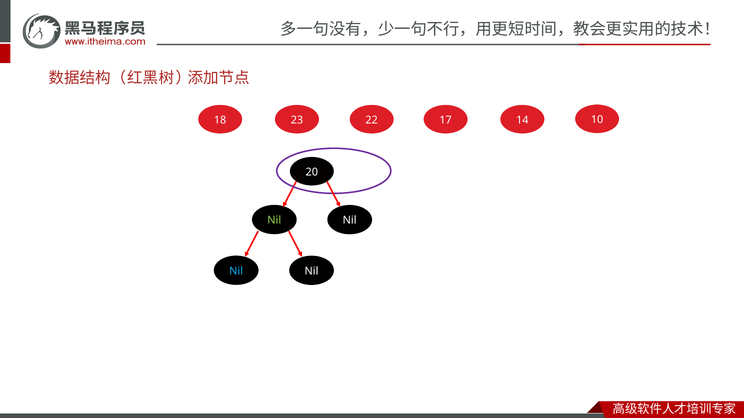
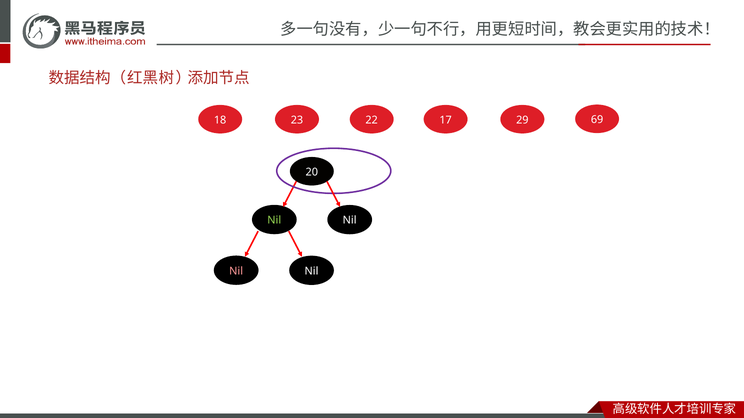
14: 14 -> 29 (522, 120)
10: 10 -> 69 (597, 120)
Nil colour: light blue -> pink (236, 271)
